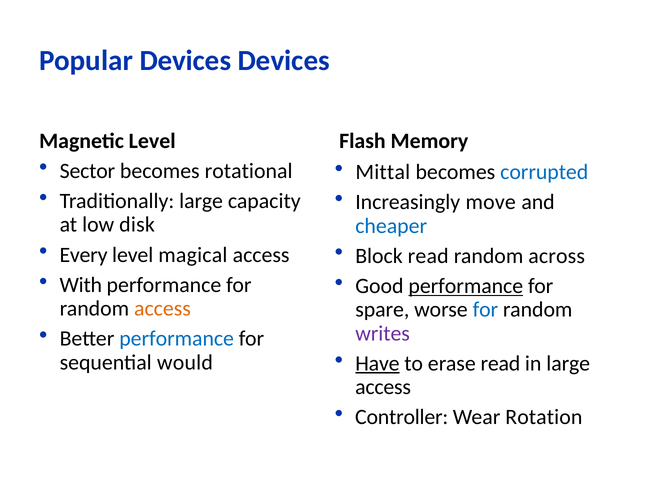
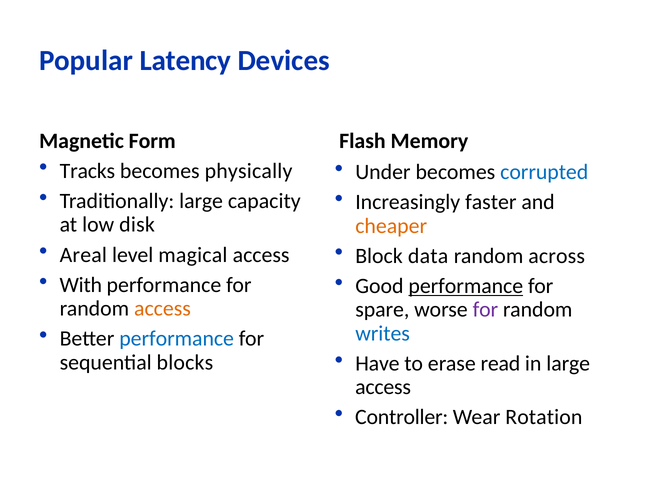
Popular Devices: Devices -> Latency (185, 60)
Magnetic Level: Level -> Form (152, 141)
Sector: Sector -> Tracks (87, 171)
rotational: rotational -> physically (249, 171)
Mittal: Mittal -> Under (383, 172)
move: move -> faster (491, 202)
cheaper colour: blue -> orange (391, 225)
Every: Every -> Areal (83, 254)
Block read: read -> data (428, 256)
for colour: blue -> purple (485, 309)
writes colour: purple -> blue (383, 333)
Have underline: present -> none (377, 363)
would: would -> blocks (185, 362)
